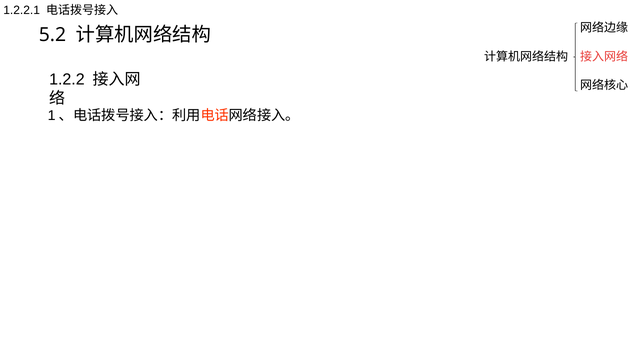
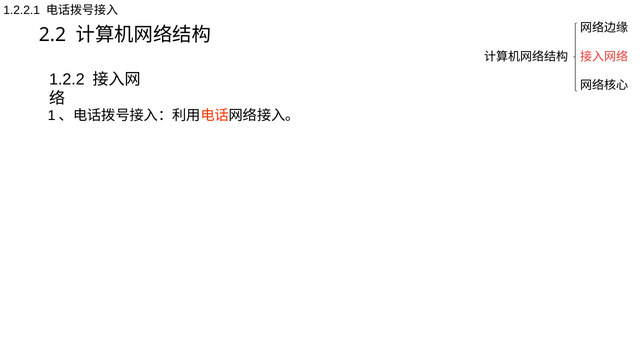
5.2: 5.2 -> 2.2 (52, 35)
